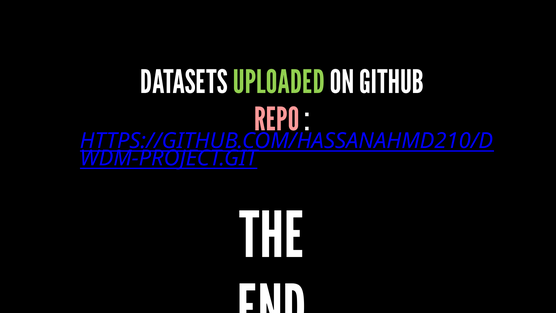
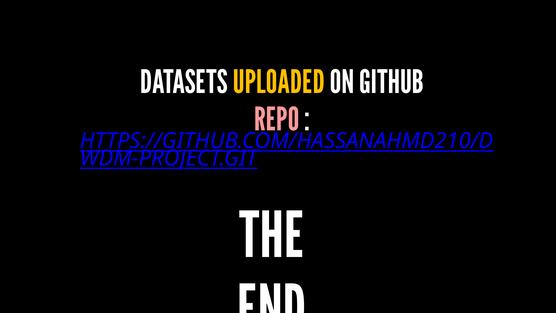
UPLOADED colour: light green -> yellow (279, 82)
